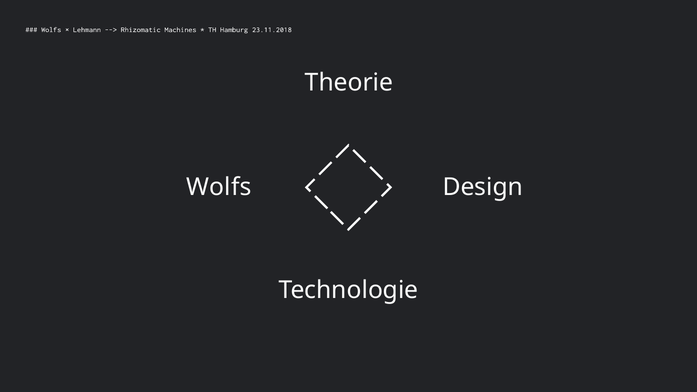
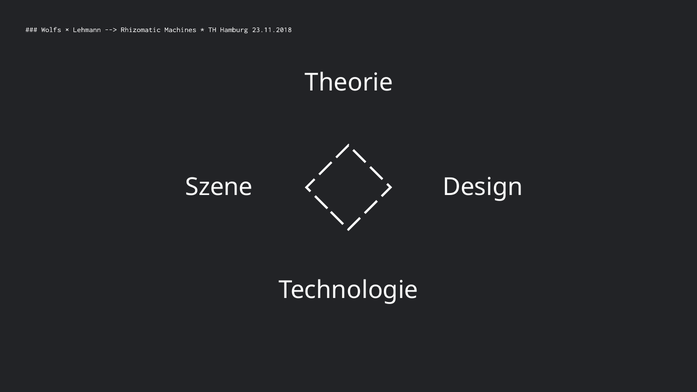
Wolfs: Wolfs -> Szene (219, 187)
